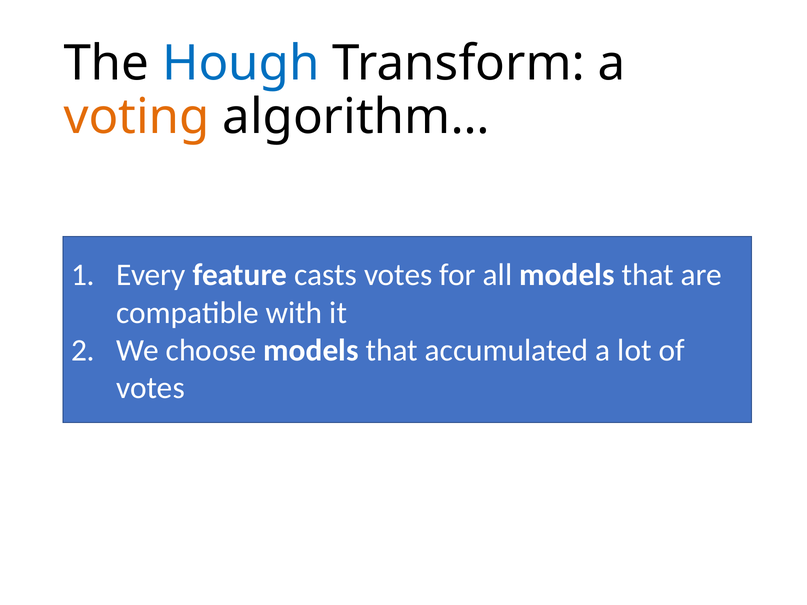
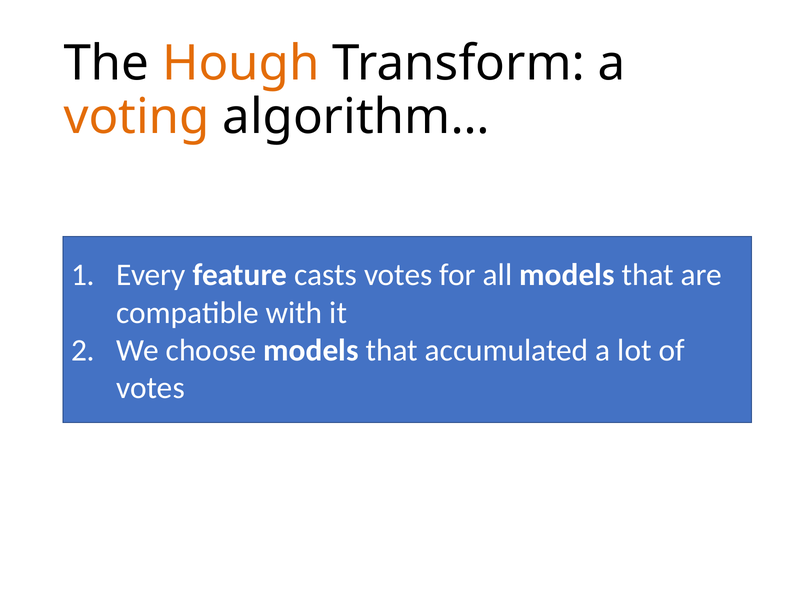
Hough colour: blue -> orange (241, 64)
